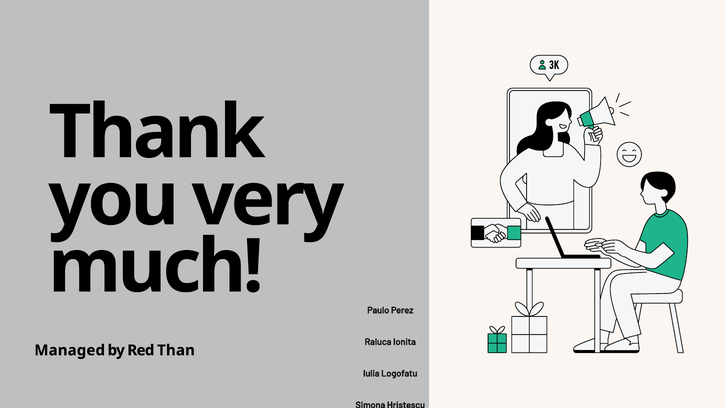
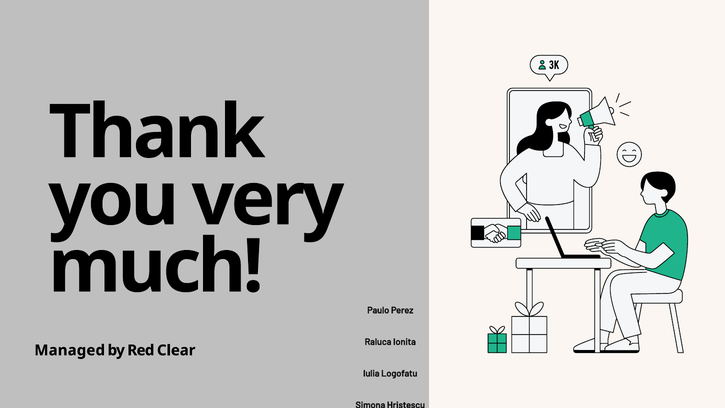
Than: Than -> Clear (176, 350)
